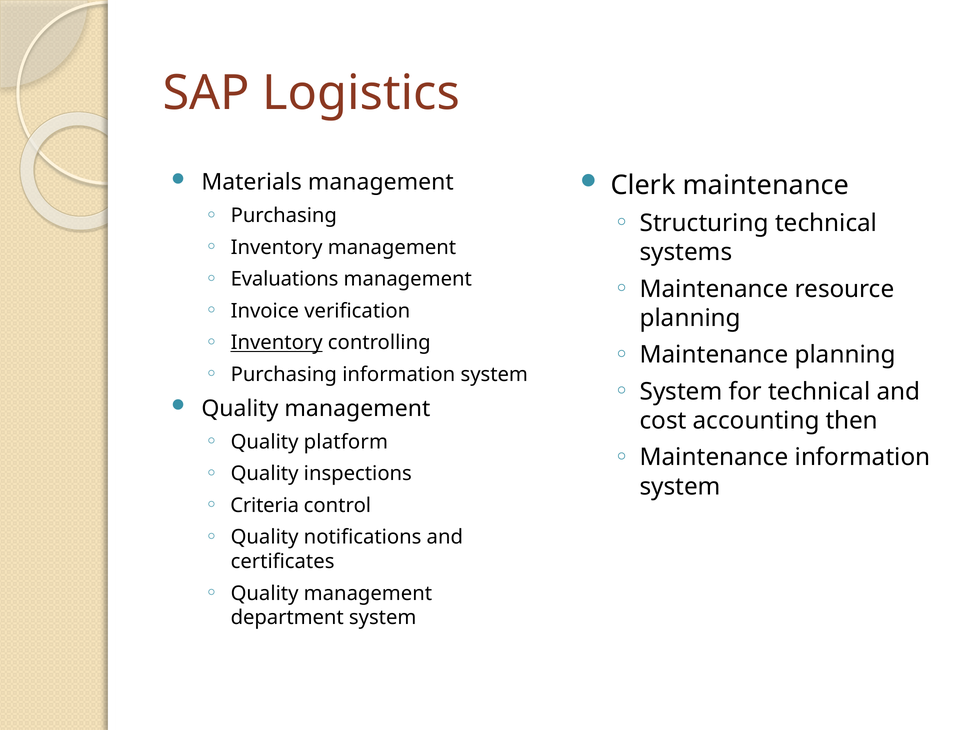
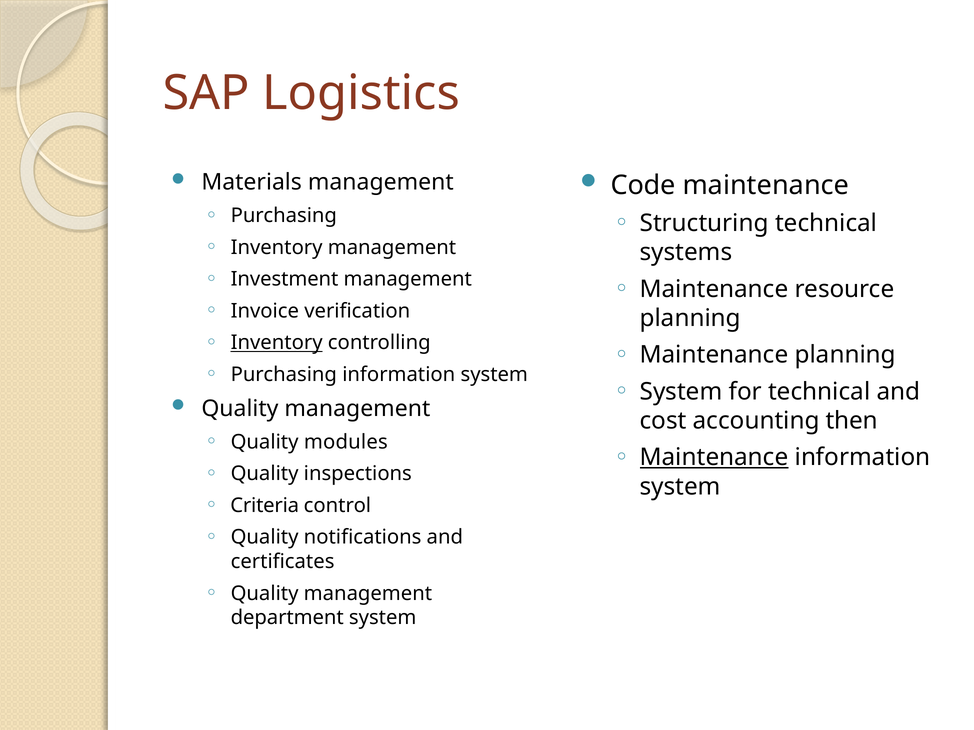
Clerk: Clerk -> Code (643, 185)
Evaluations: Evaluations -> Investment (285, 279)
platform: platform -> modules (346, 442)
Maintenance underline: none -> present (714, 458)
